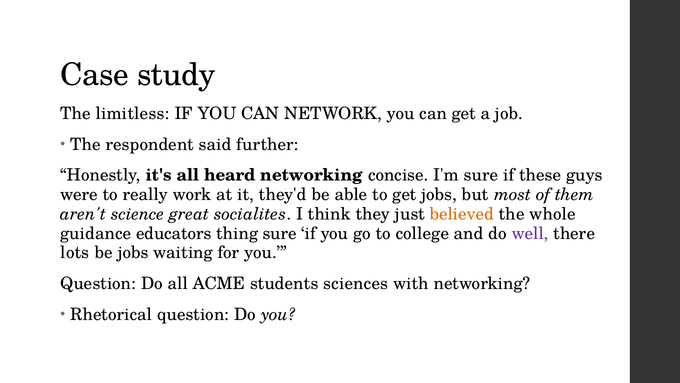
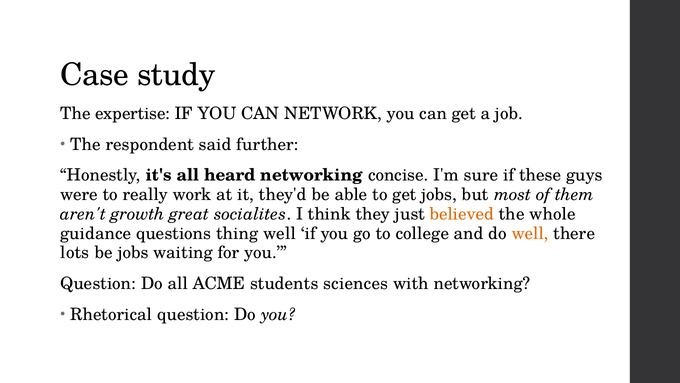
limitless: limitless -> expertise (133, 114)
science: science -> growth (138, 214)
educators: educators -> questions (174, 233)
thing sure: sure -> well (279, 233)
well colour: purple -> orange (530, 233)
